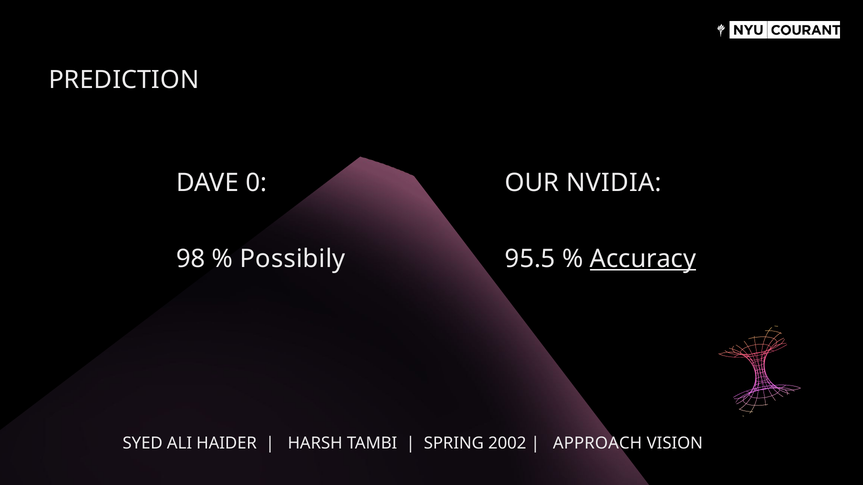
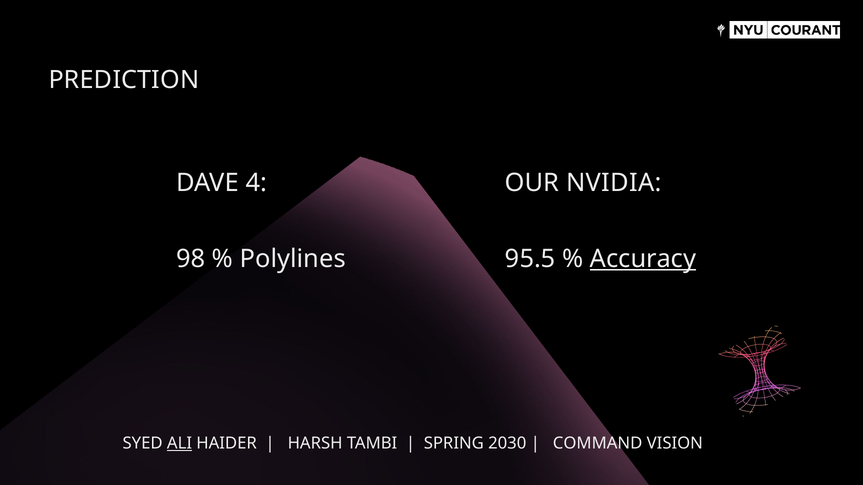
0: 0 -> 4 (256, 183)
Possibily: Possibily -> Polylines (293, 259)
ALI underline: none -> present (180, 443)
2002: 2002 -> 2030 (507, 443)
APPROACH: APPROACH -> COMMAND (598, 443)
